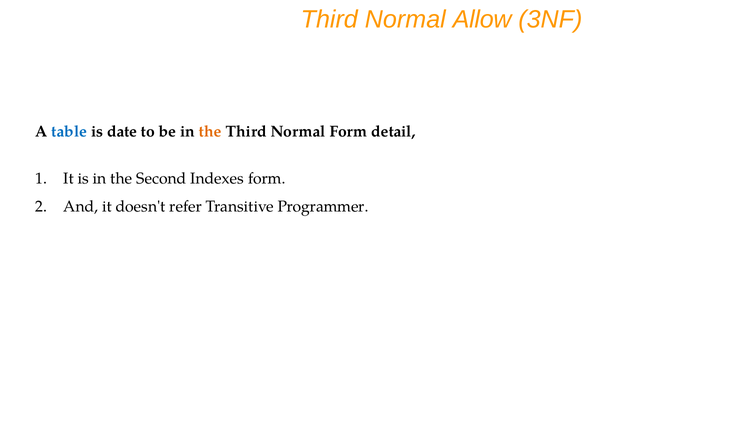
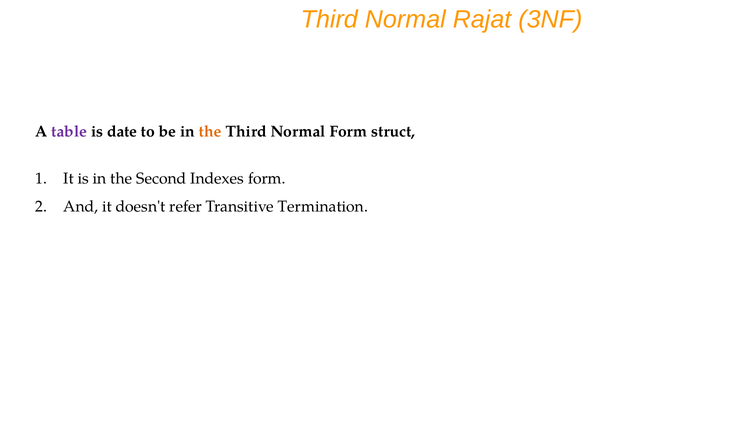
Allow: Allow -> Rajat (482, 20)
table colour: blue -> purple (69, 132)
detail: detail -> struct (393, 132)
Programmer: Programmer -> Termination (323, 207)
